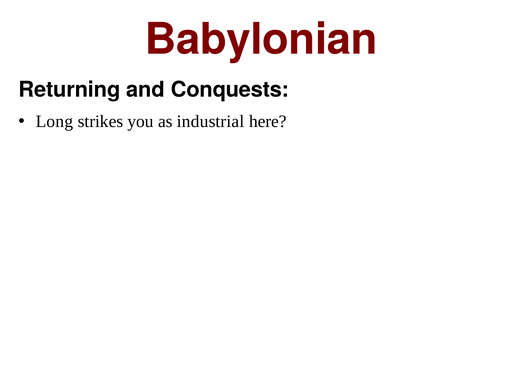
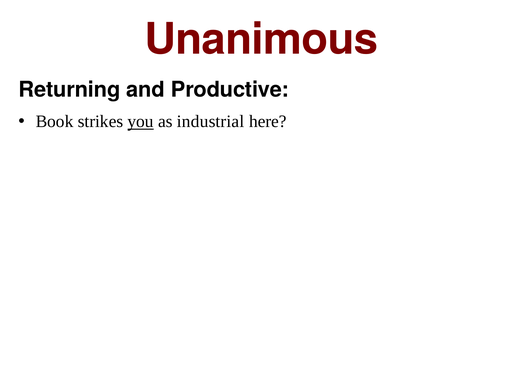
Babylonian: Babylonian -> Unanimous (261, 39)
Conquests: Conquests -> Productive (230, 90)
Long: Long -> Book (55, 122)
you underline: none -> present (141, 122)
